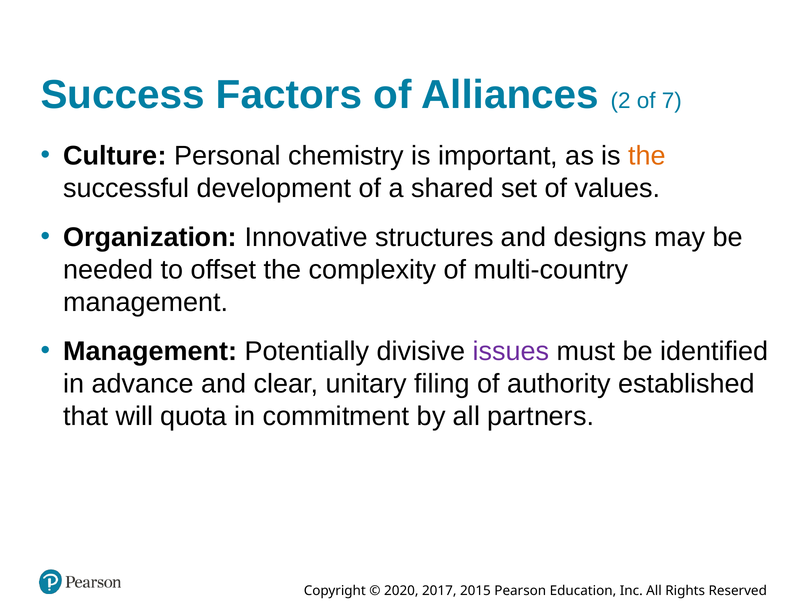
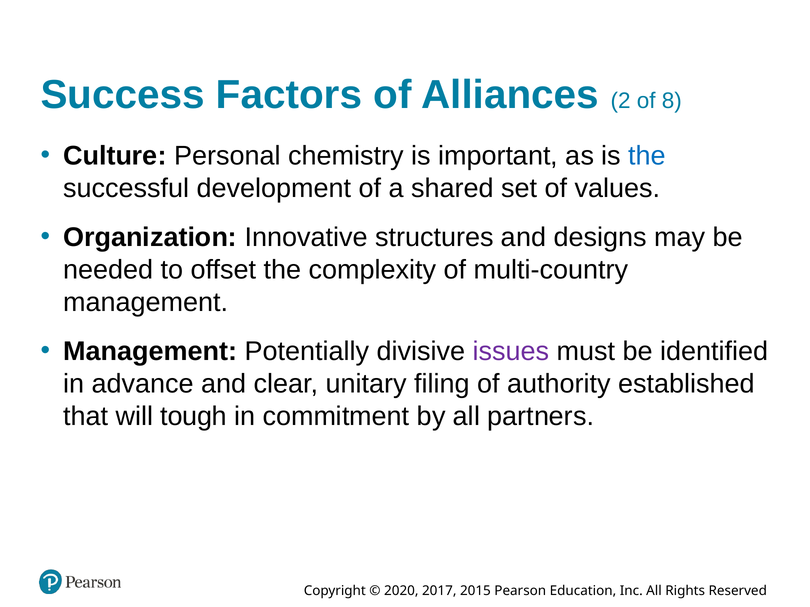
7: 7 -> 8 (672, 101)
the colour: orange -> blue (647, 156)
quota: quota -> tough (194, 416)
